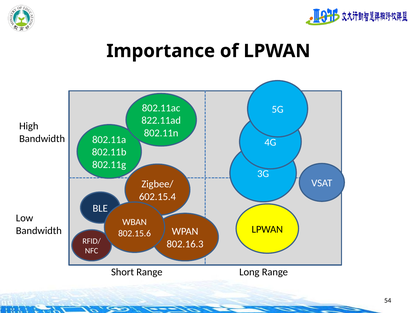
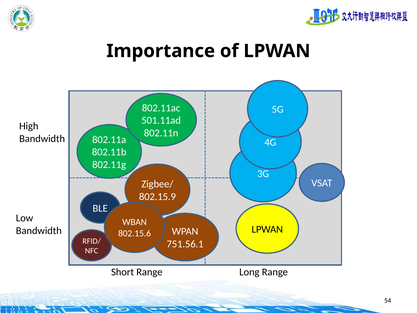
822.11ad: 822.11ad -> 501.11ad (161, 120)
602.15.4: 602.15.4 -> 802.15.9 (157, 197)
802.16.3: 802.16.3 -> 751.56.1 (185, 244)
